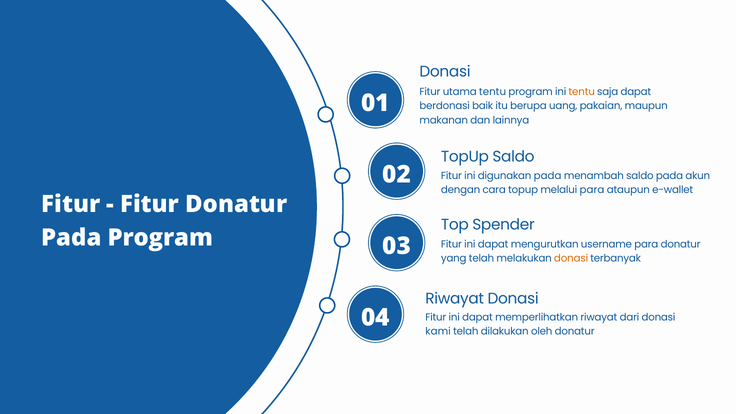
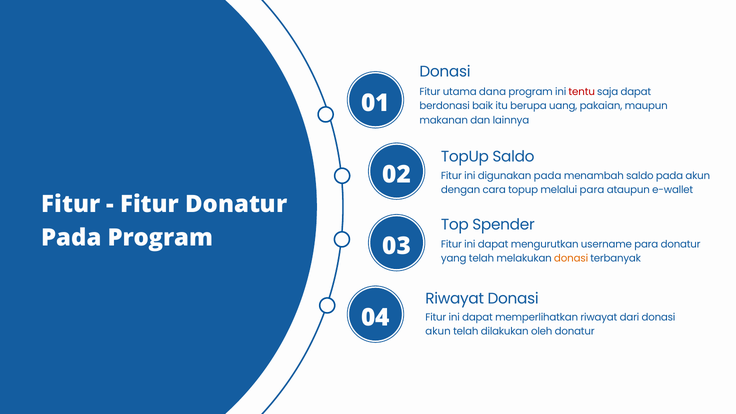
utama tentu: tentu -> dana (493, 92)
tentu colour: orange -> red (582, 92)
kami: kami -> akun (438, 331)
